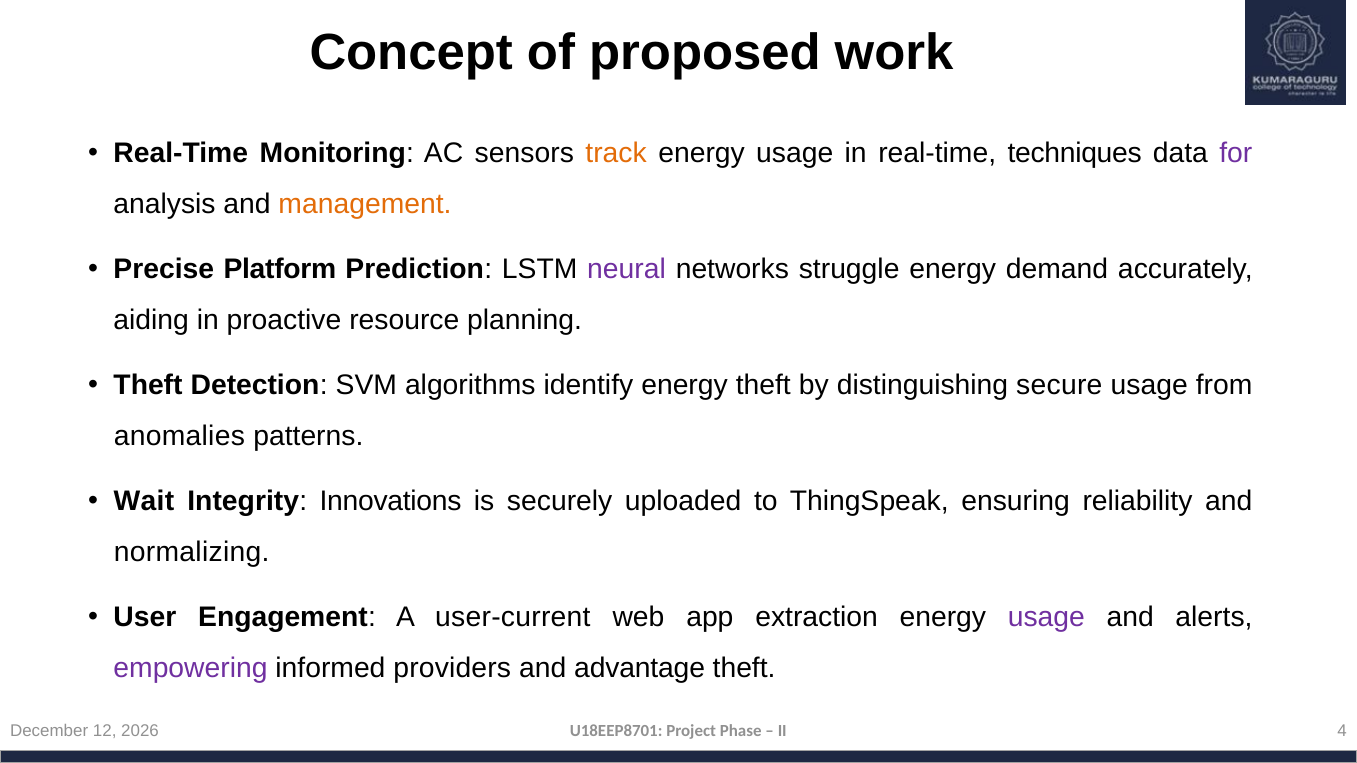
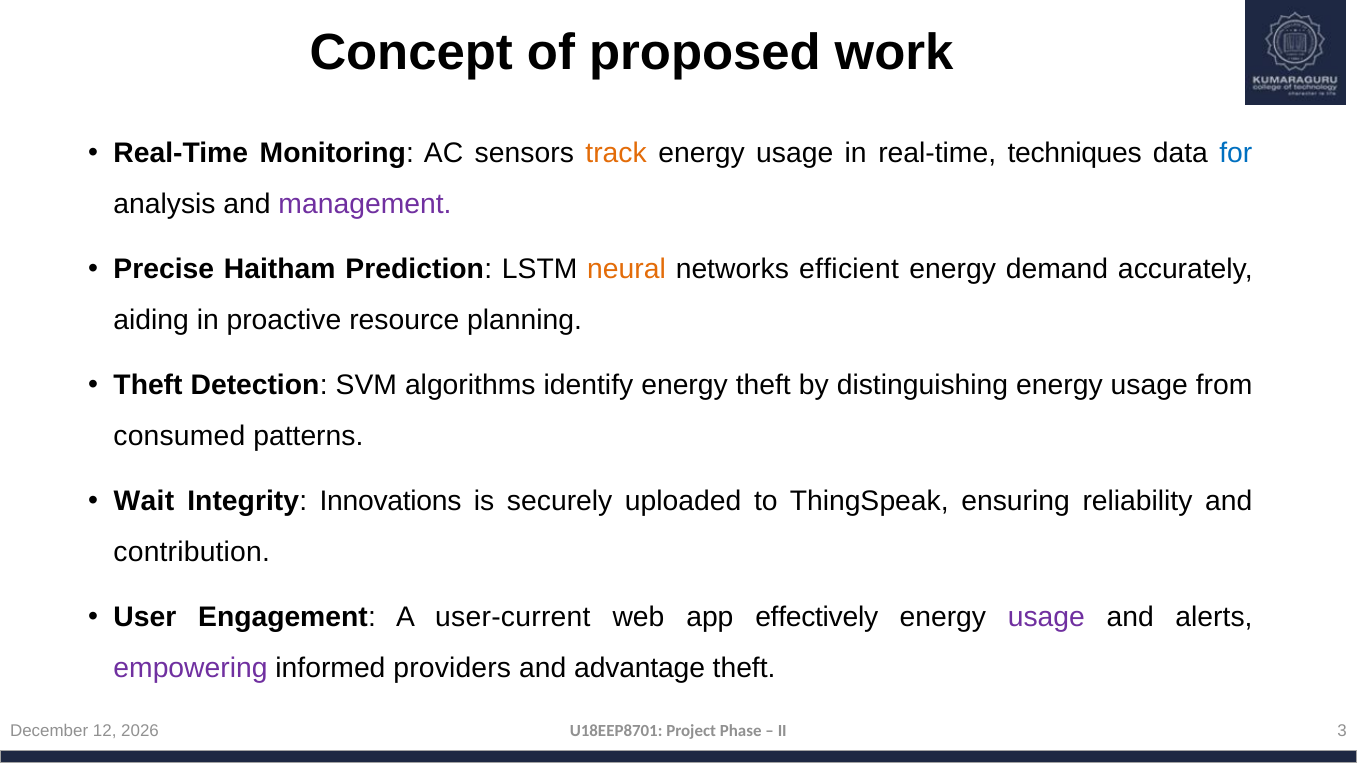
for colour: purple -> blue (1236, 154)
management colour: orange -> purple (365, 205)
Platform: Platform -> Haitham (280, 270)
neural colour: purple -> orange (627, 270)
struggle: struggle -> efficient (849, 270)
distinguishing secure: secure -> energy (1059, 386)
anomalies: anomalies -> consumed (179, 437)
normalizing: normalizing -> contribution (192, 553)
extraction: extraction -> effectively (817, 618)
4: 4 -> 3 (1342, 732)
